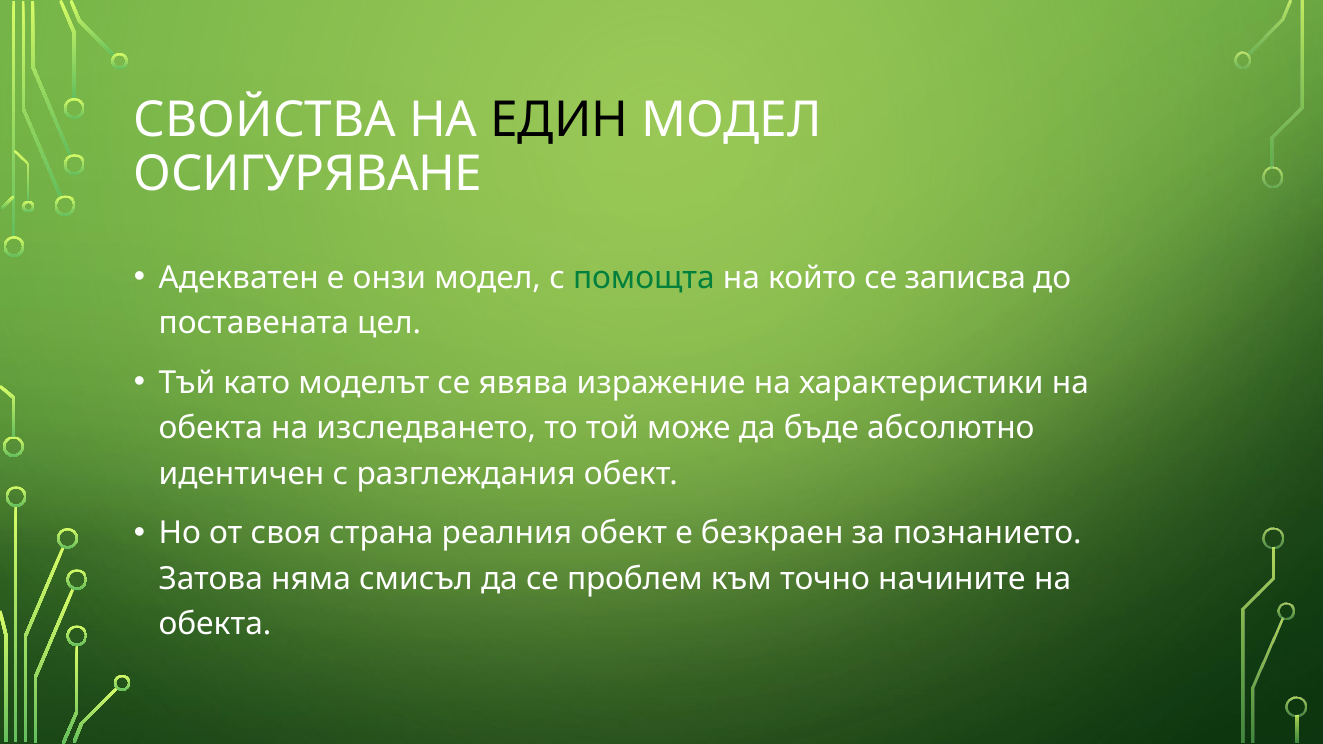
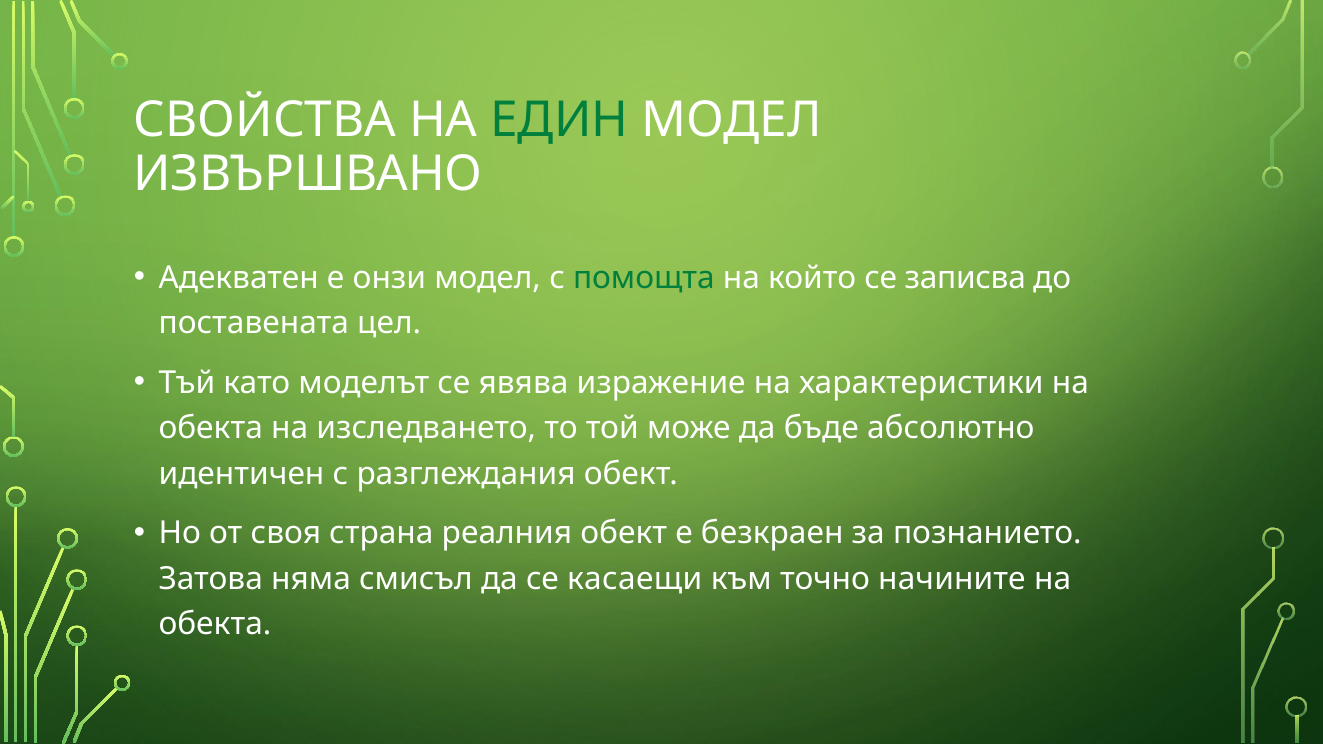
ЕДИН colour: black -> green (559, 120)
ОСИГУРЯВАНЕ: ОСИГУРЯВАНЕ -> ИЗВЪРШВАНО (308, 174)
проблем: проблем -> касаещи (635, 579)
